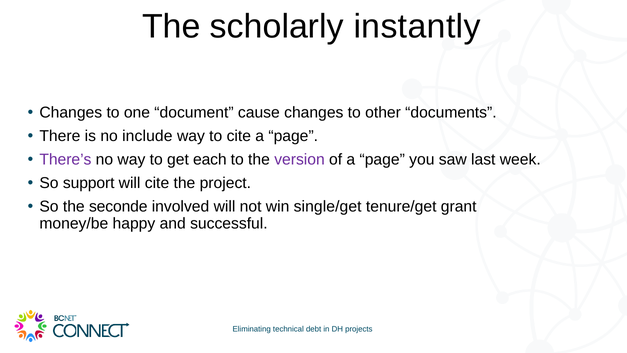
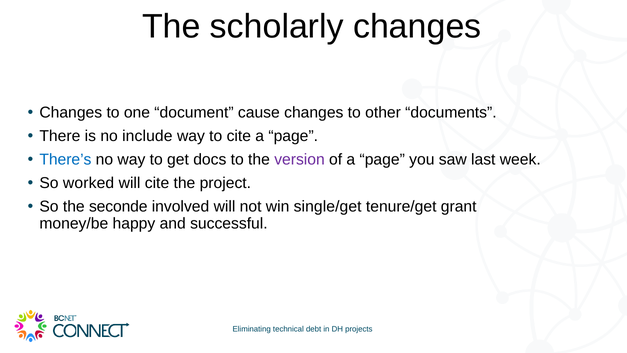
scholarly instantly: instantly -> changes (417, 27)
There’s colour: purple -> blue (65, 159)
each: each -> docs (210, 159)
support: support -> worked (89, 183)
